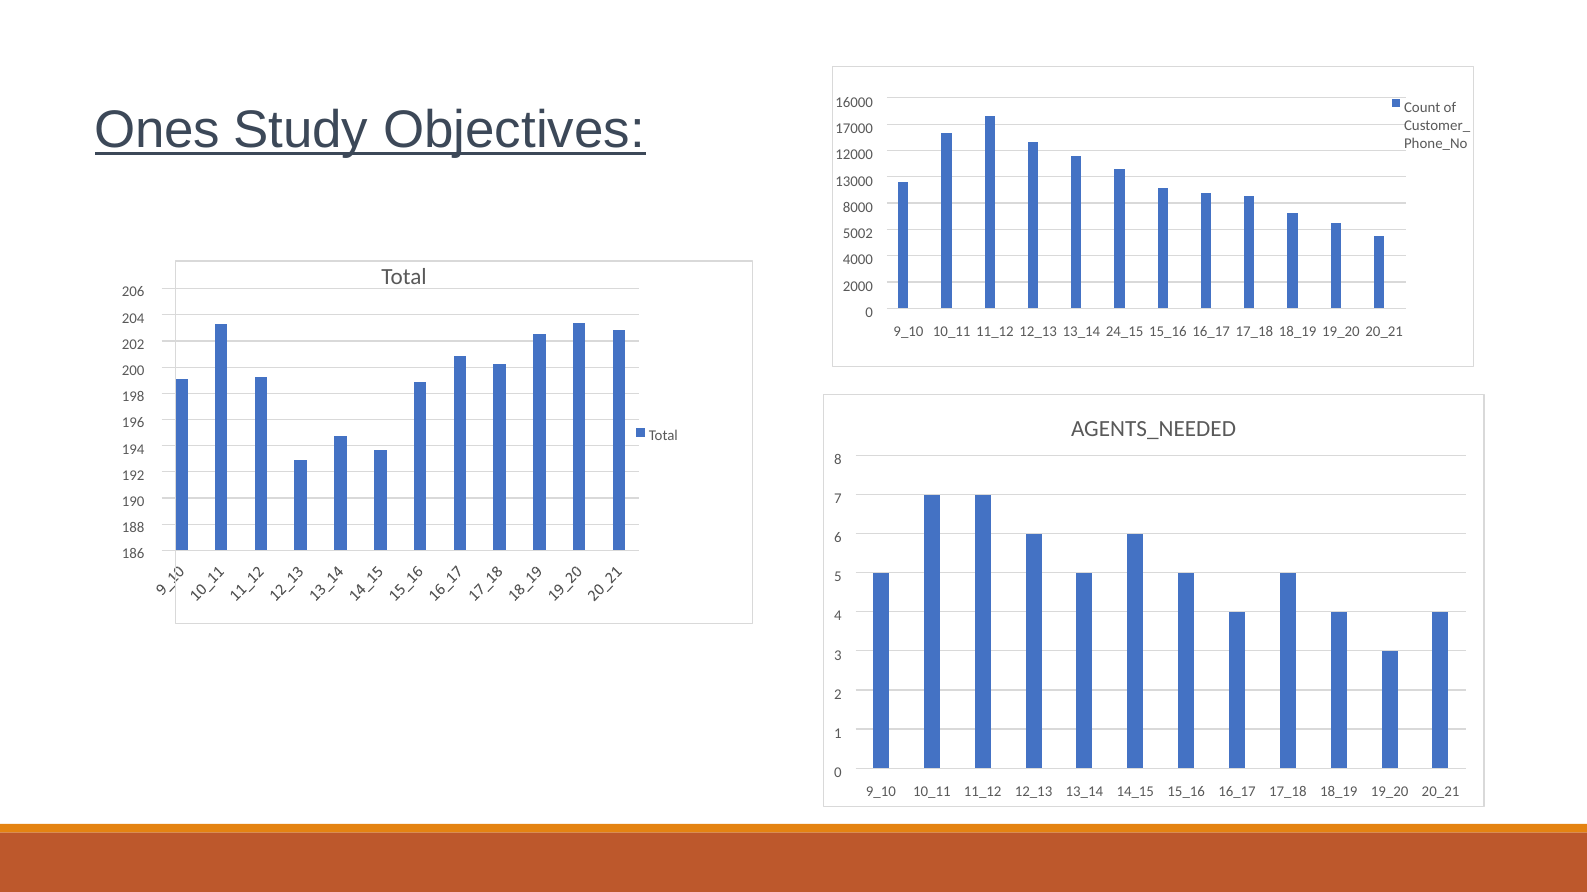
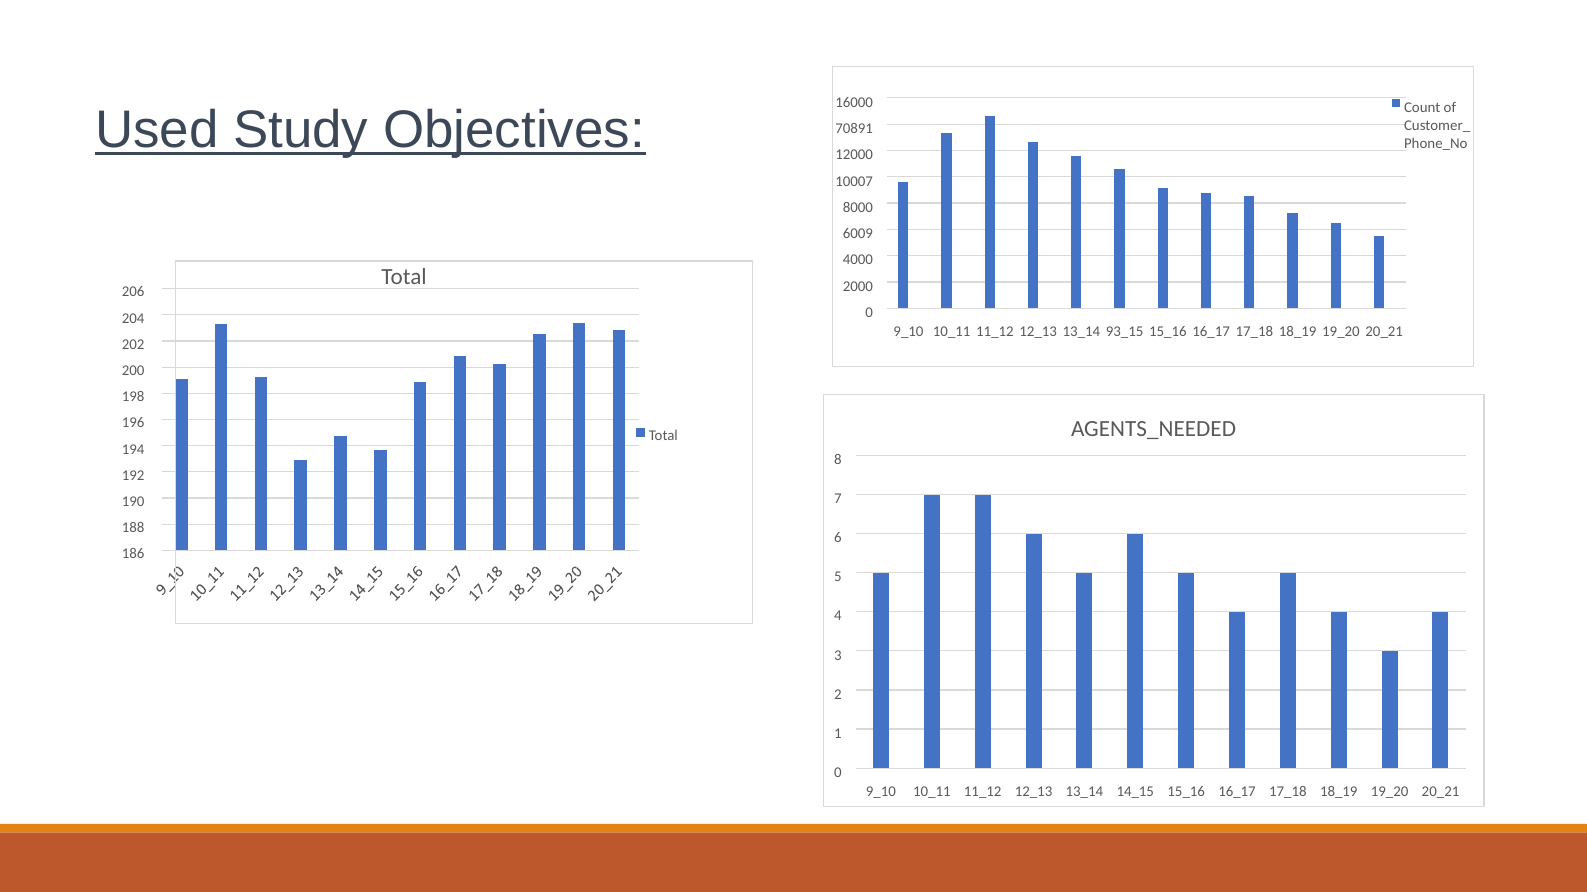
Ones: Ones -> Used (157, 130)
17000: 17000 -> 70891 (854, 129)
13000: 13000 -> 10007 (854, 181)
5002: 5002 -> 6009 (858, 234)
24: 24 -> 93 (1113, 332)
